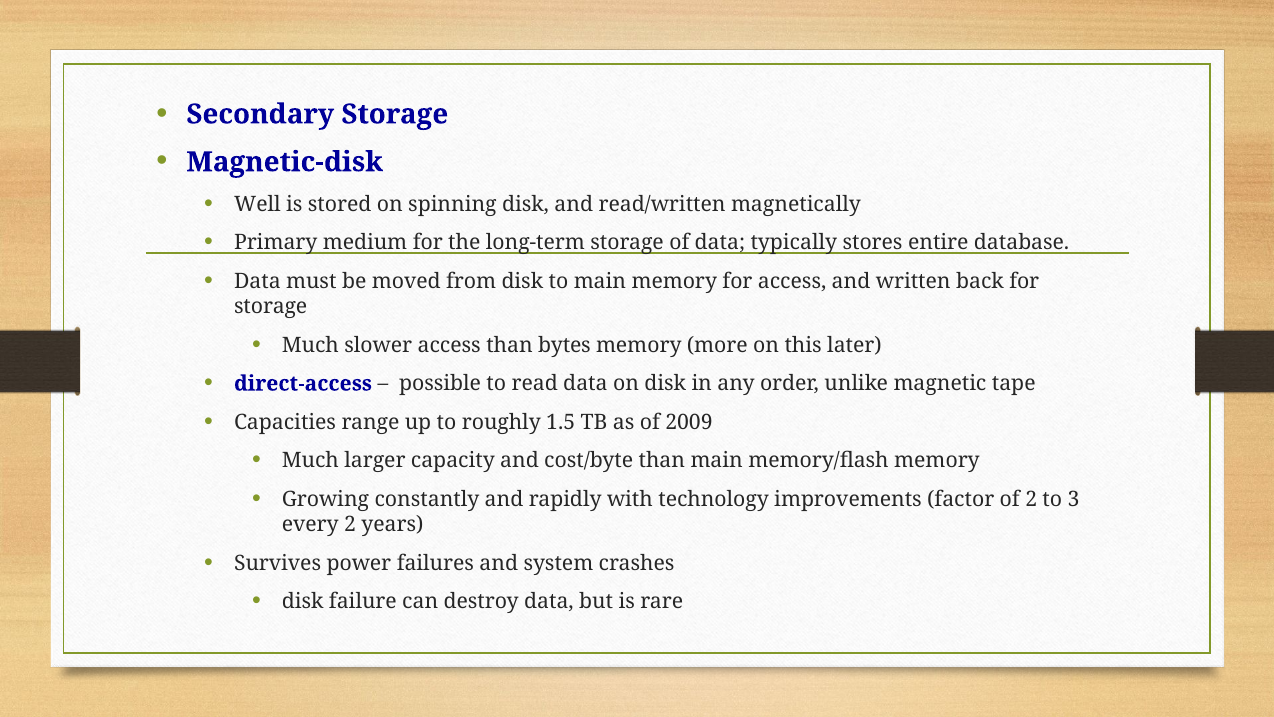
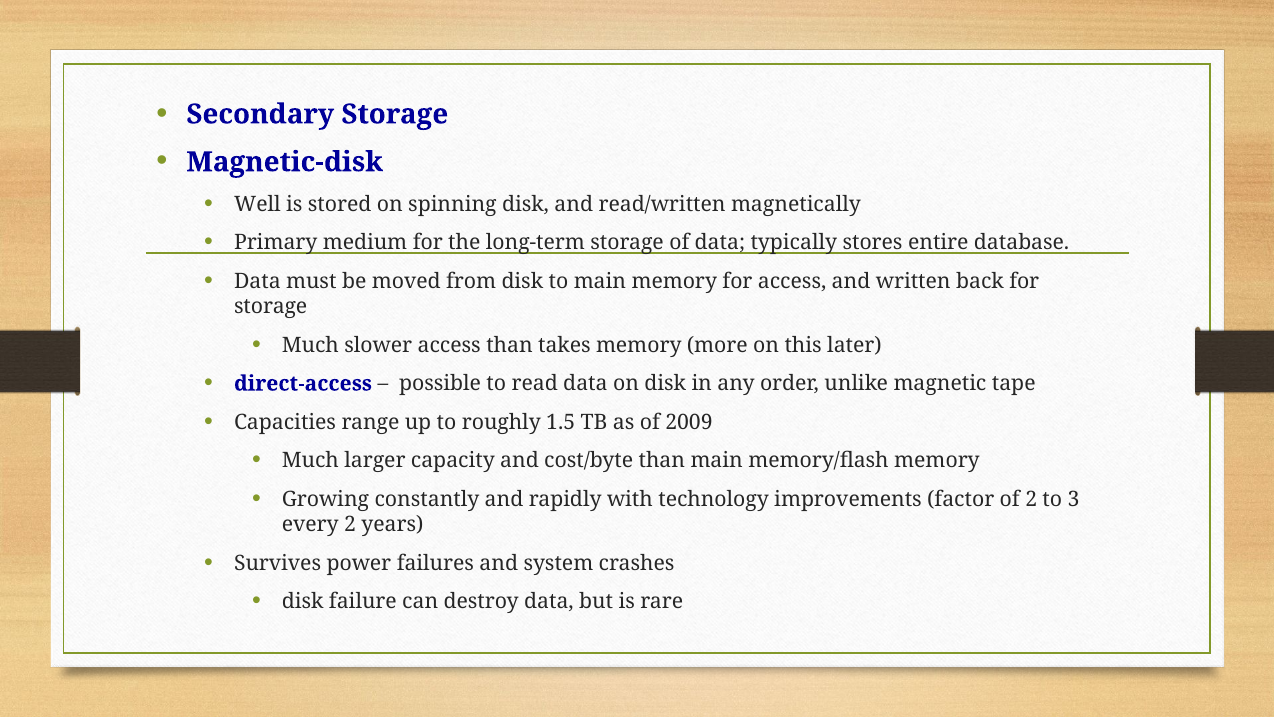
bytes: bytes -> takes (564, 345)
